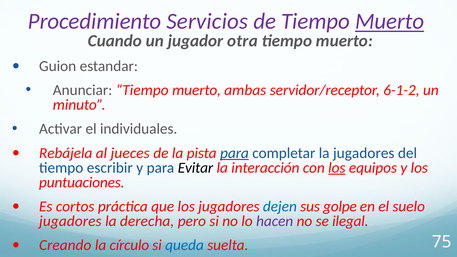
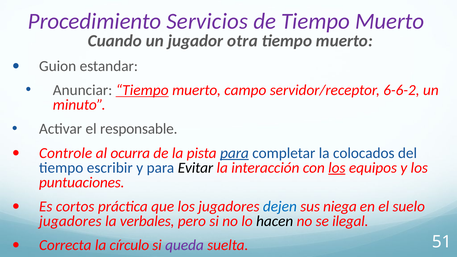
Muerto underline: present -> none (390, 21)
Tiempo underline: none -> present (142, 90)
ambas: ambas -> campo (245, 90)
6-1-2: 6-1-2 -> 6-6-2 (401, 90)
individuales: individuales -> responsable (139, 129)
Rebájela: Rebájela -> Controle (66, 153)
jueces: jueces -> ocurra (130, 153)
la jugadores: jugadores -> colocados (364, 153)
golpe: golpe -> niega (340, 207)
derecha: derecha -> verbales (147, 221)
hacen colour: purple -> black (275, 221)
Creando: Creando -> Correcta (65, 245)
queda colour: blue -> purple (184, 245)
75: 75 -> 51 (442, 242)
